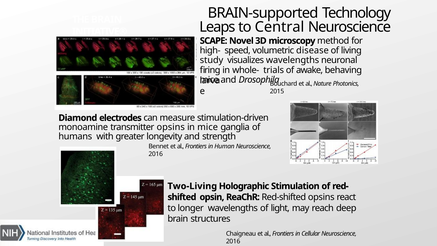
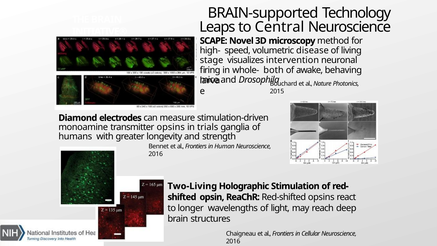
study: study -> stage (212, 60)
visualizes wavelengths: wavelengths -> intervention (292, 60)
trials: trials -> both (274, 70)
in mice: mice -> trials (208, 127)
